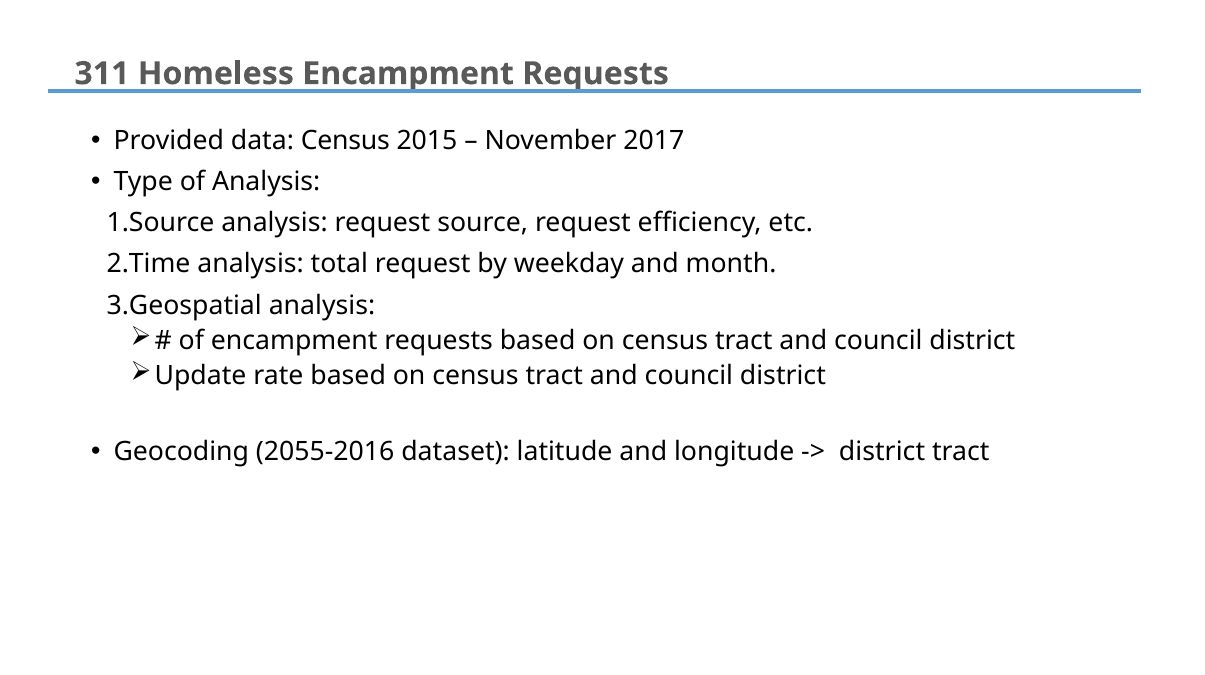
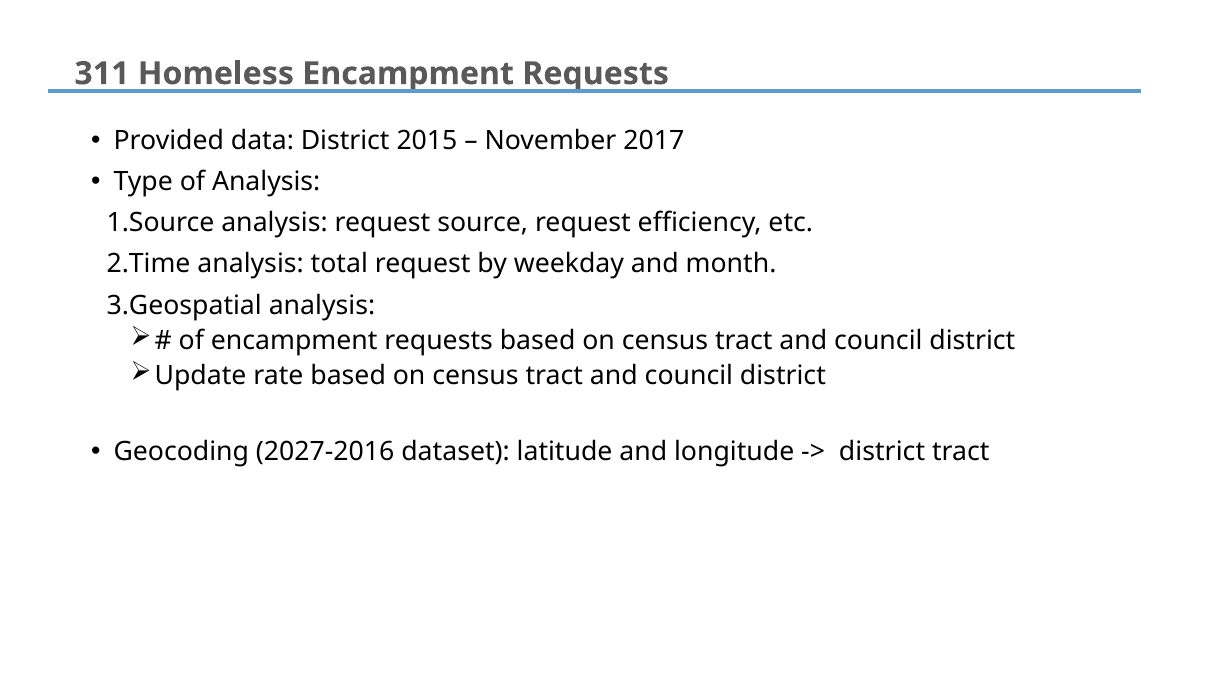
data Census: Census -> District (345, 140)
2055-2016: 2055-2016 -> 2027-2016 (325, 452)
